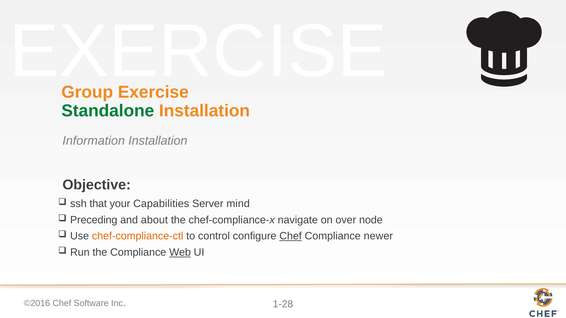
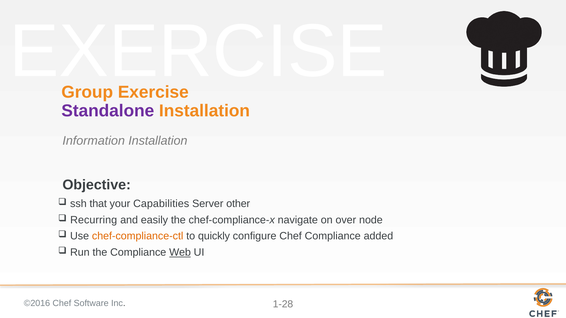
Standalone colour: green -> purple (108, 111)
mind: mind -> other (238, 204)
Preceding: Preceding -> Recurring (94, 220)
about: about -> easily (154, 220)
control: control -> quickly (214, 236)
Chef underline: present -> none (291, 236)
newer: newer -> added (378, 236)
